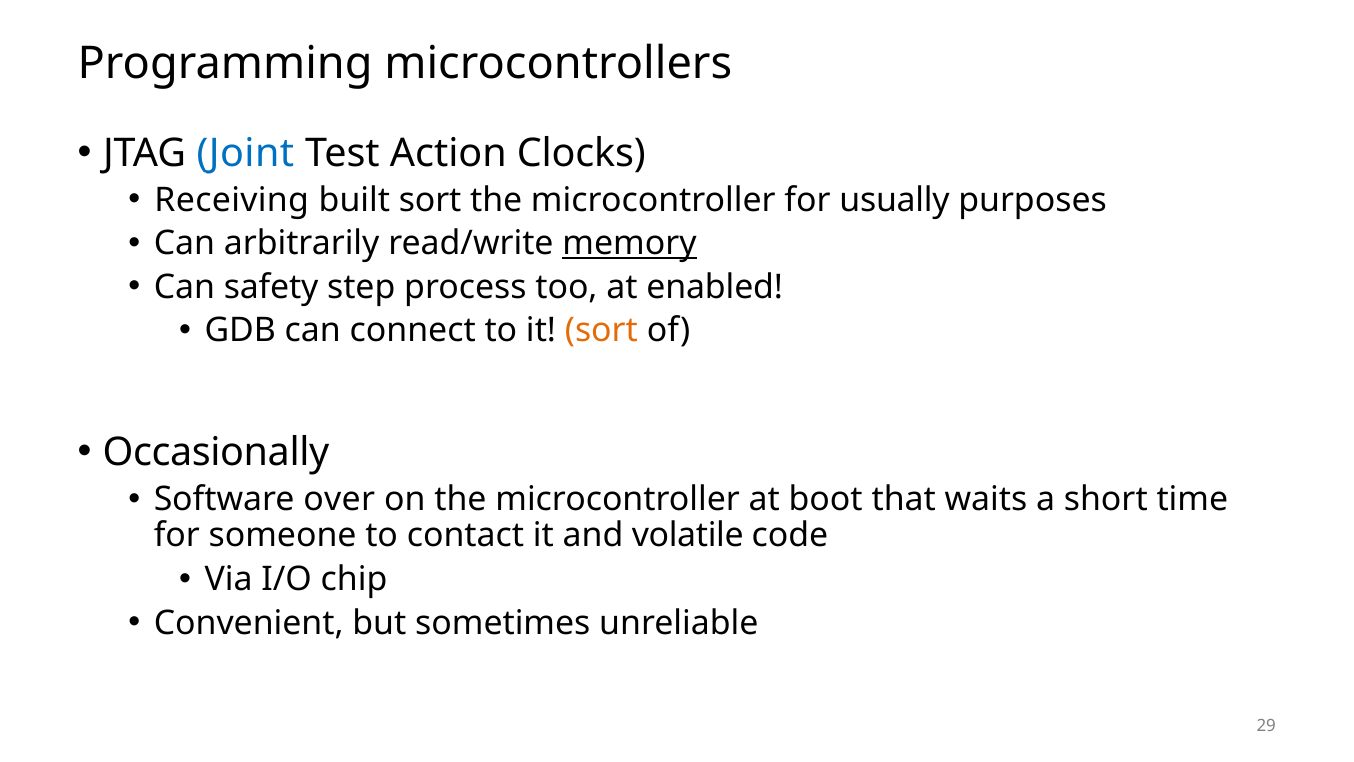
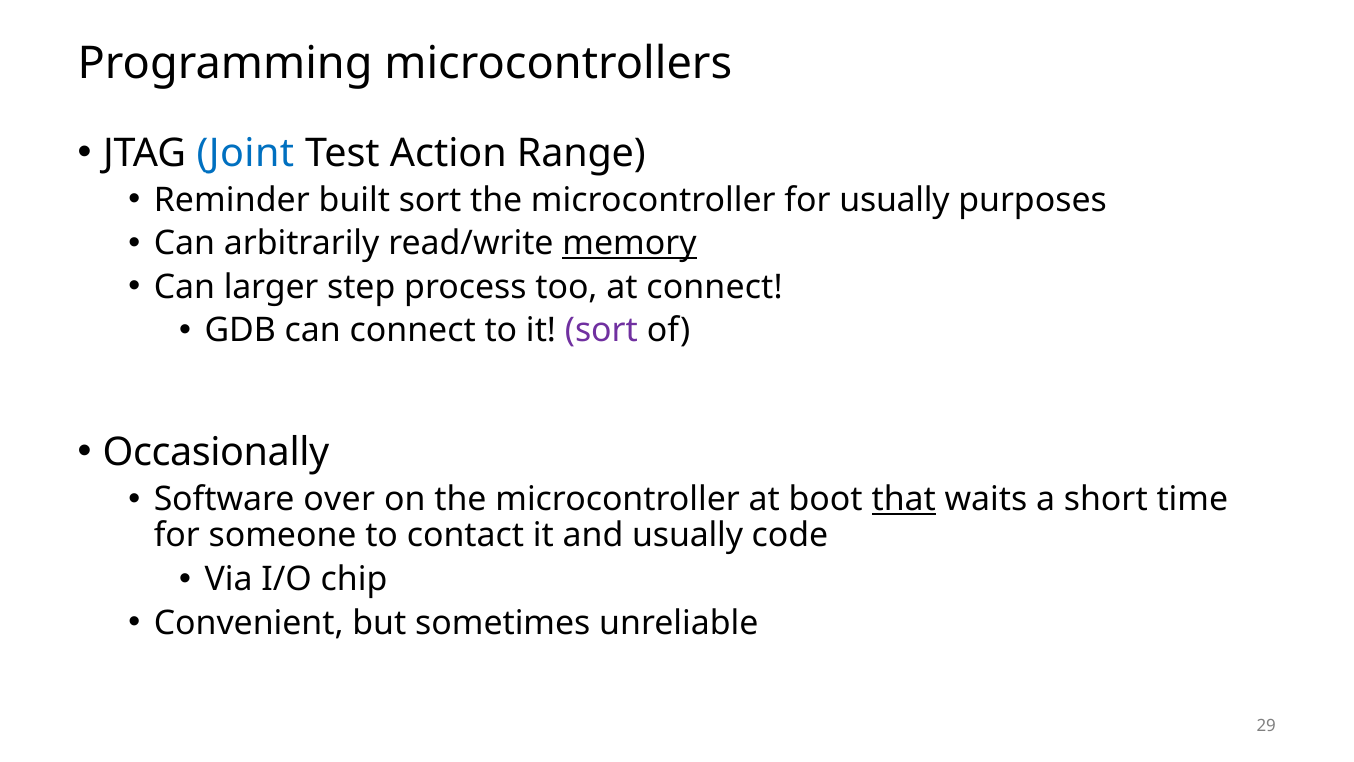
Clocks: Clocks -> Range (581, 153)
Receiving: Receiving -> Reminder (232, 200)
safety: safety -> larger (271, 287)
at enabled: enabled -> connect (715, 287)
sort colour: orange -> purple (601, 331)
that underline: none -> present (904, 499)
and volatile: volatile -> usually (688, 535)
